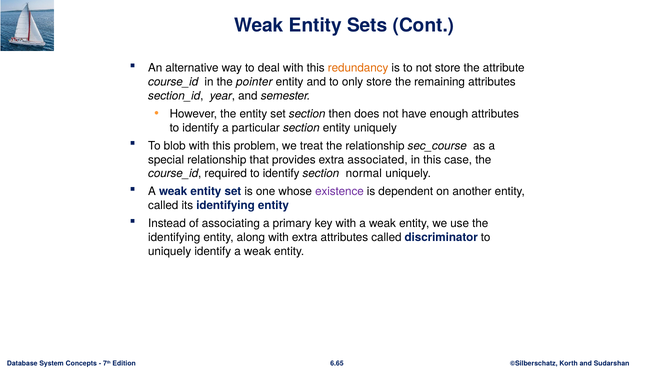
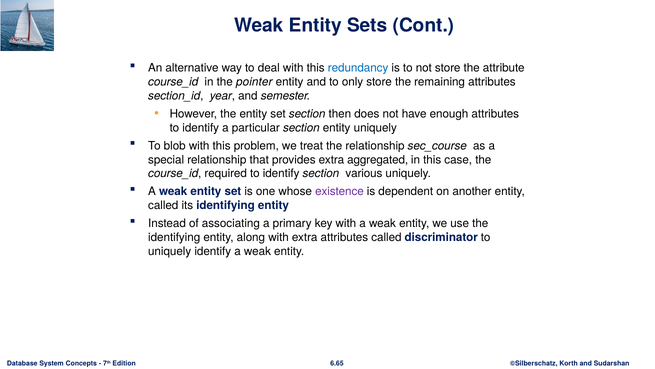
redundancy colour: orange -> blue (358, 68)
associated: associated -> aggregated (378, 159)
normal: normal -> various (364, 173)
